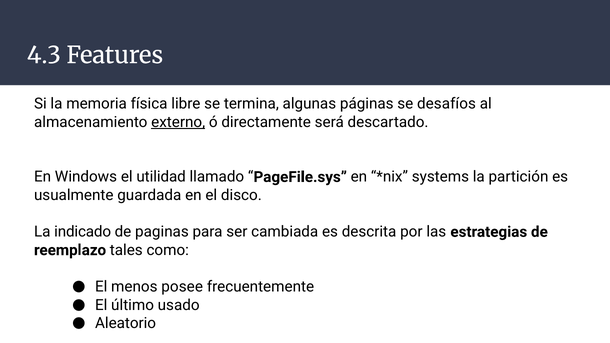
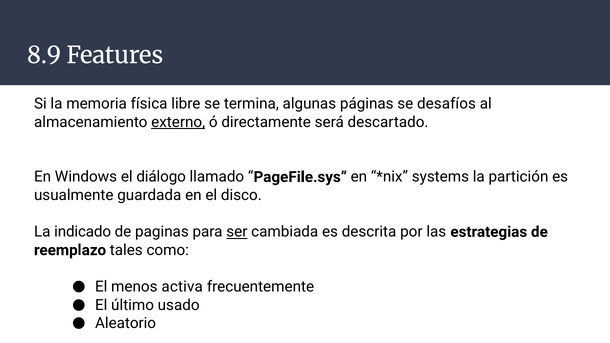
4.3: 4.3 -> 8.9 (44, 55)
utilidad: utilidad -> diálogo (161, 177)
ser underline: none -> present (237, 232)
posee: posee -> activa (182, 287)
